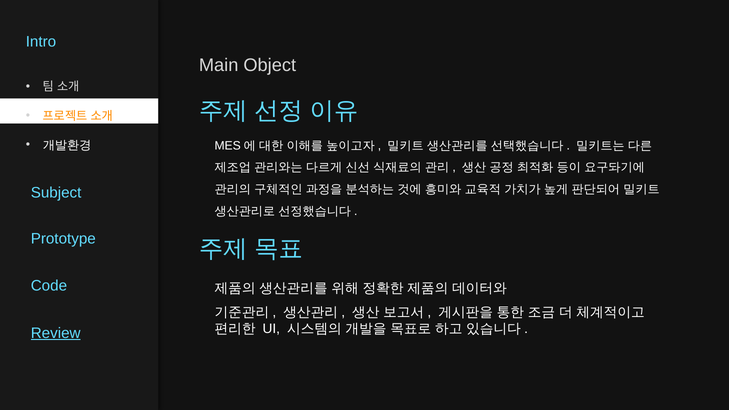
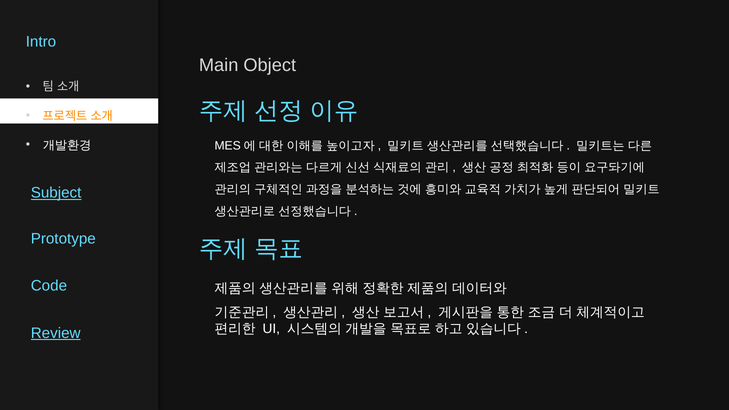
Subject underline: none -> present (56, 193)
